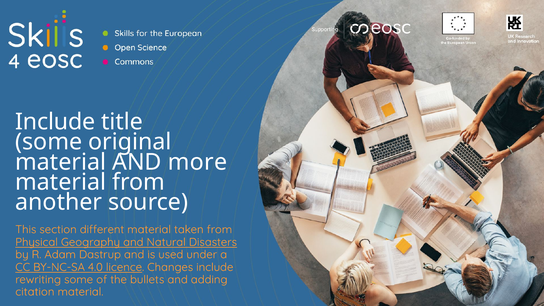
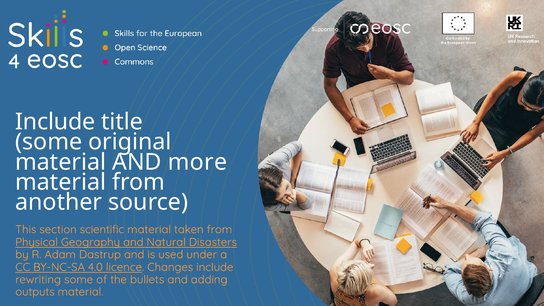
different: different -> scientific (102, 229)
citation: citation -> outputs (35, 292)
